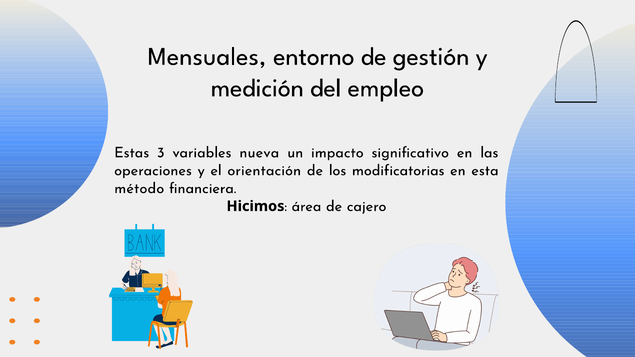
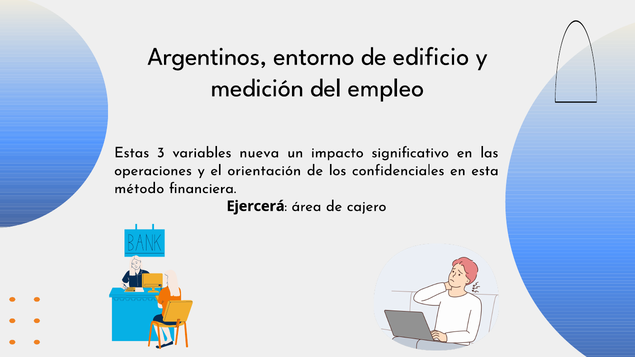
Mensuales: Mensuales -> Argentinos (207, 56)
gestión: gestión -> edificio (431, 56)
modificatorias: modificatorias -> confidenciales (398, 171)
Hicimos: Hicimos -> Ejercerá (256, 206)
